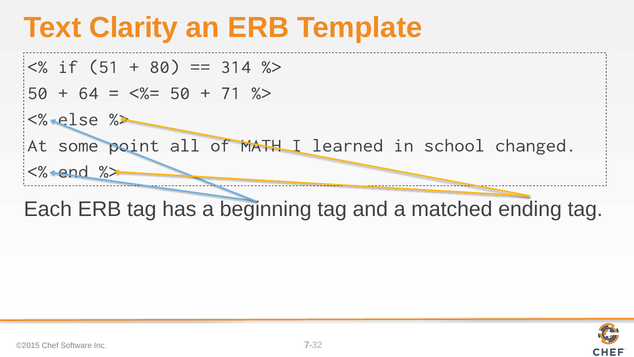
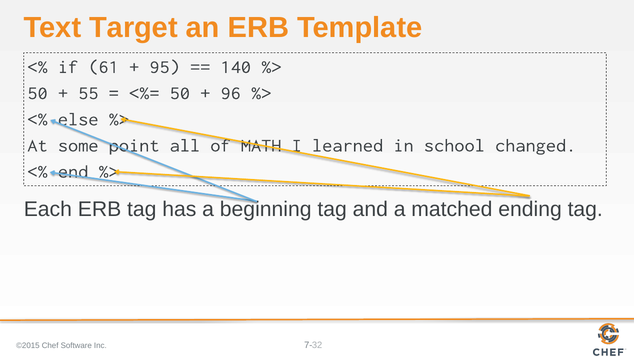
Clarity: Clarity -> Target (134, 27)
51: 51 -> 61 (104, 67)
80: 80 -> 95 (165, 67)
314: 314 -> 140 (236, 67)
64: 64 -> 55 (88, 93)
71: 71 -> 96 (231, 93)
